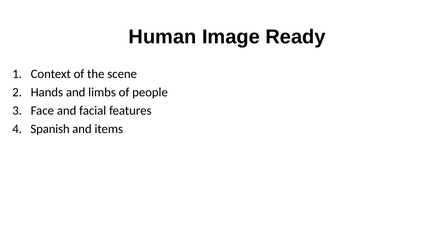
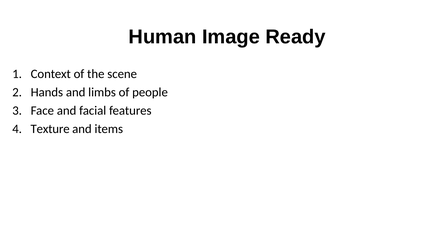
Spanish: Spanish -> Texture (50, 129)
